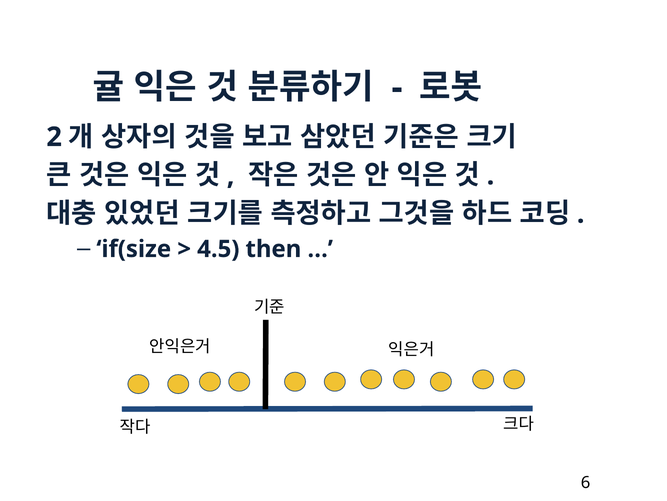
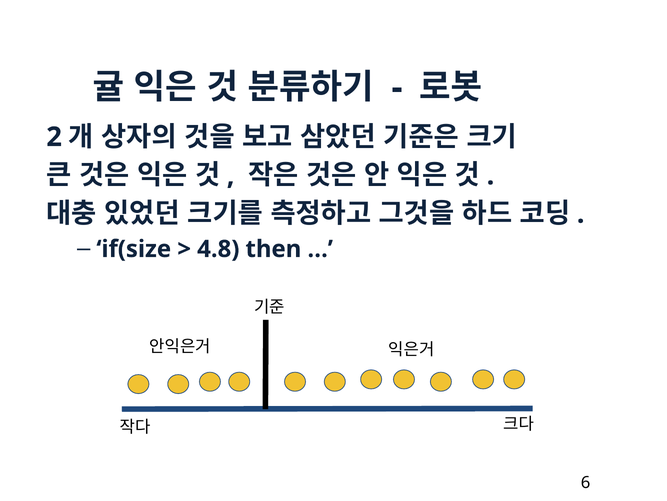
4.5: 4.5 -> 4.8 (218, 249)
